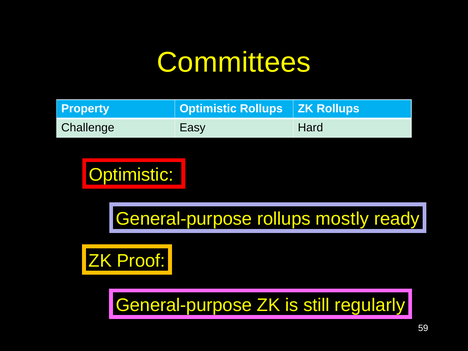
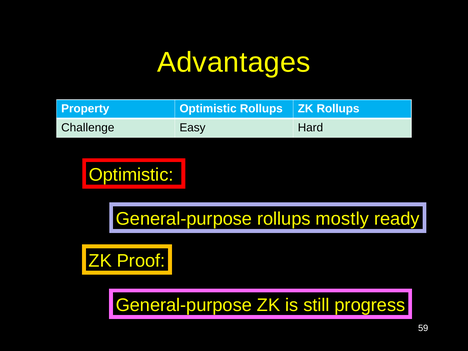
Committees: Committees -> Advantages (234, 62)
regularly: regularly -> progress (370, 305)
